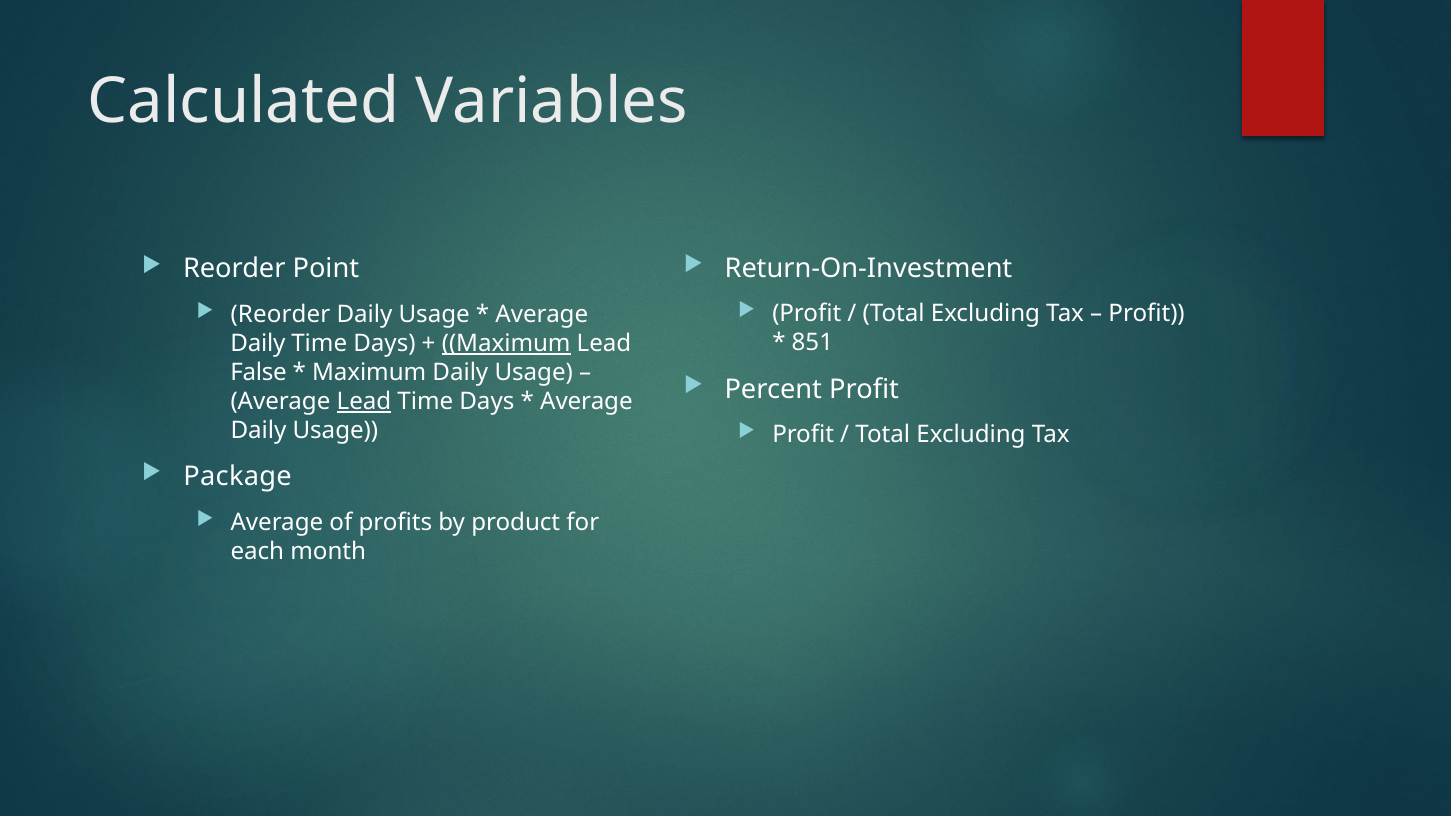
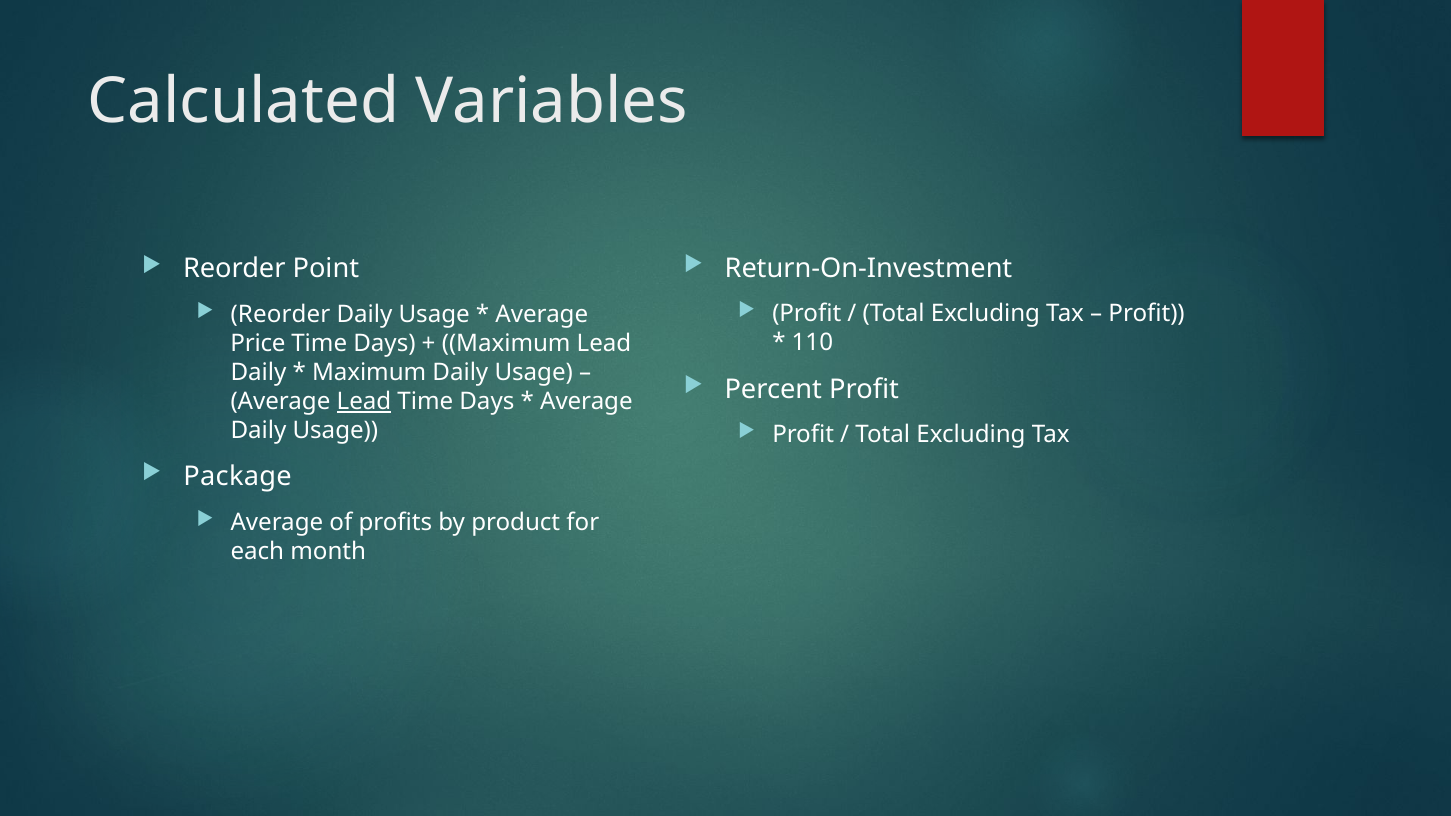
851: 851 -> 110 (812, 343)
Daily: Daily -> Price (258, 344)
Maximum underline: present -> none (506, 344)
False: False -> Daily (258, 373)
